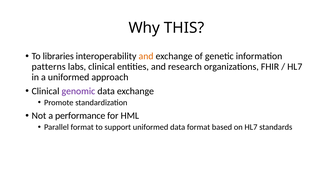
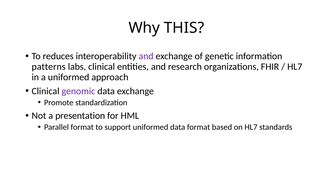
libraries: libraries -> reduces (58, 56)
and colour: orange -> purple (146, 56)
performance: performance -> presentation (80, 116)
